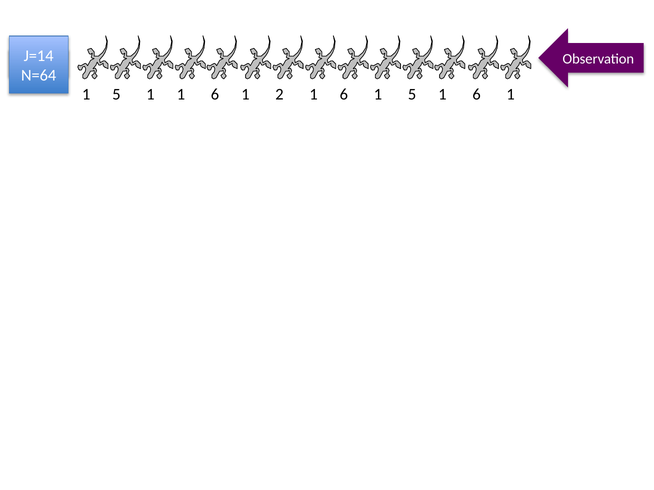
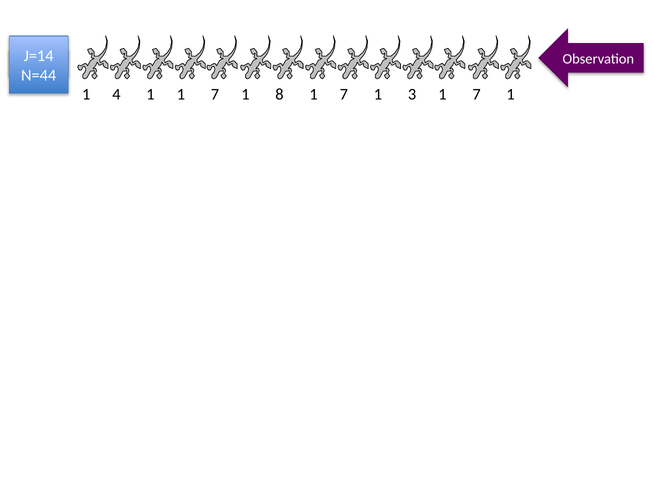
N=64: N=64 -> N=44 (39, 76)
5: 5 -> 4 (116, 94)
1 1 6: 6 -> 7 (215, 94)
2: 2 -> 8 (279, 94)
6: 6 -> 7 (344, 94)
5: 5 -> 3 (412, 94)
6: 6 -> 7 (477, 94)
